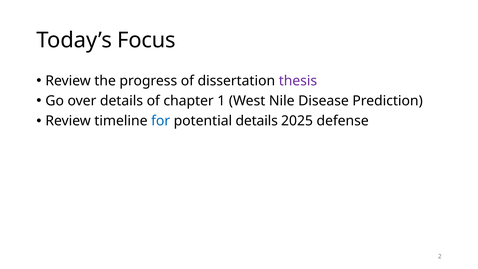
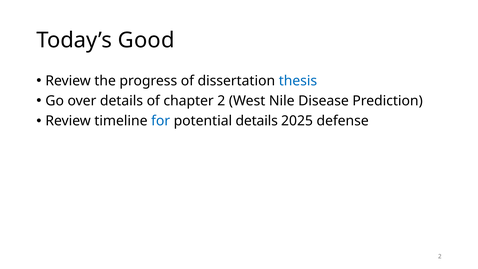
Focus: Focus -> Good (146, 40)
thesis colour: purple -> blue (298, 81)
chapter 1: 1 -> 2 (221, 101)
